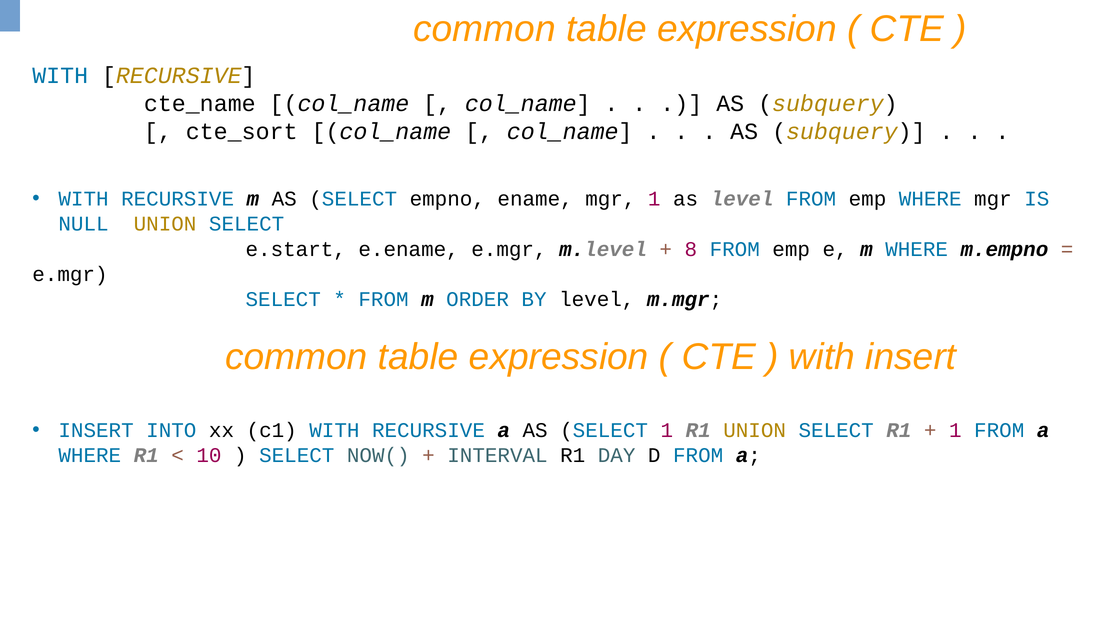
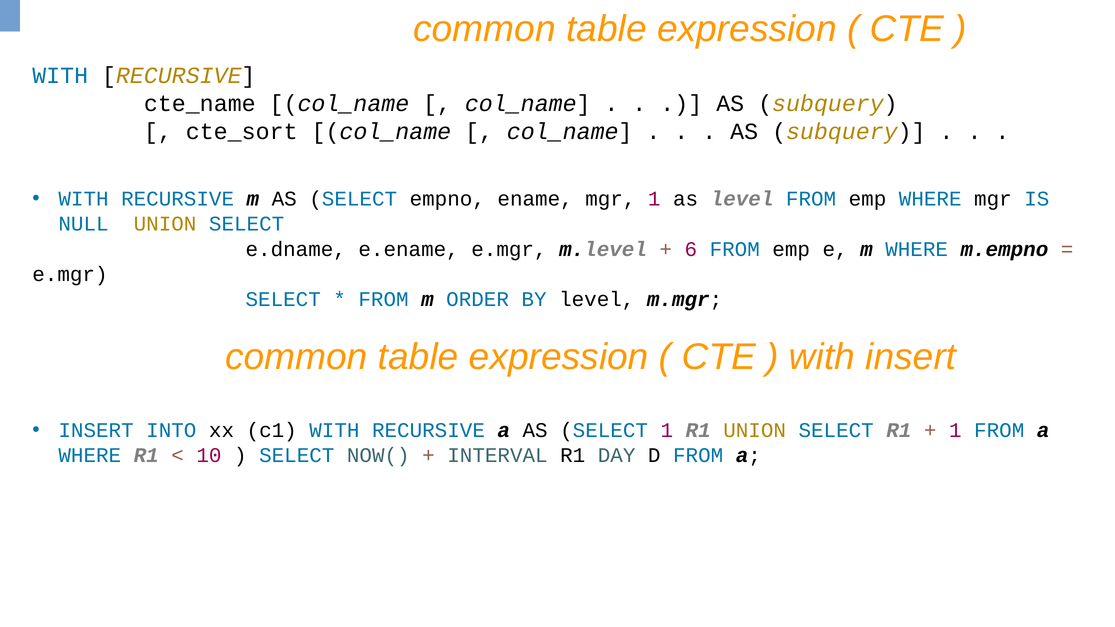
e.start: e.start -> e.dname (296, 249)
8: 8 -> 6 (691, 249)
